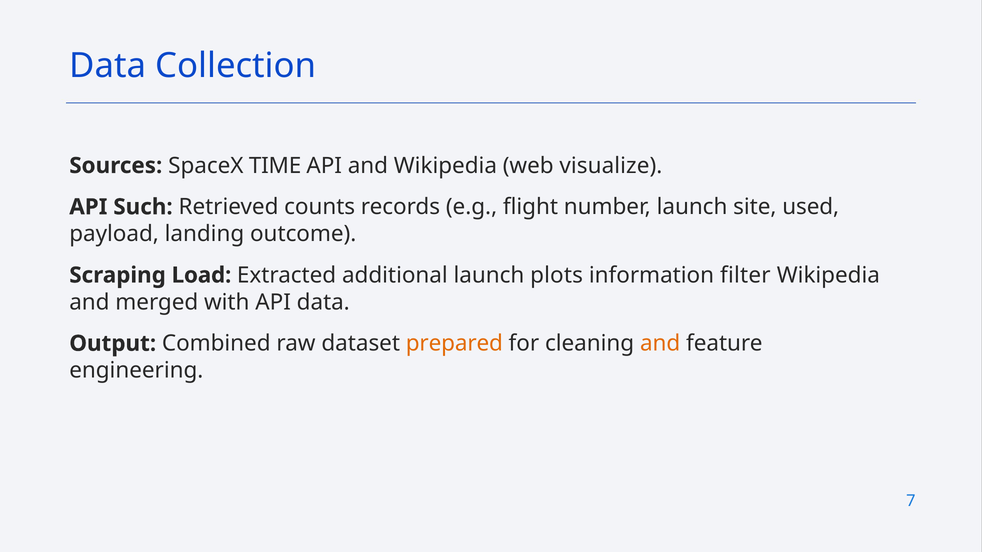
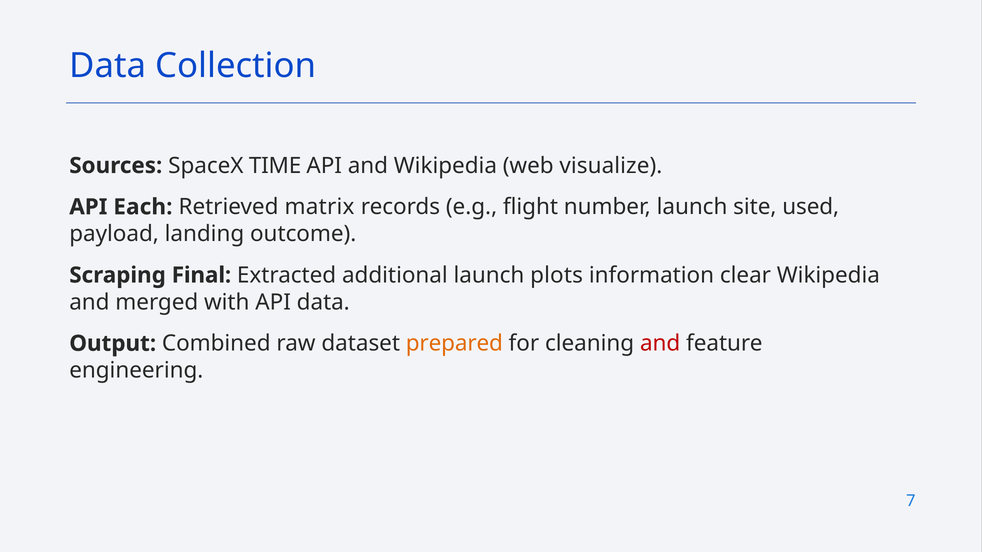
Such: Such -> Each (143, 207)
counts: counts -> matrix (320, 207)
Load: Load -> Final (201, 275)
filter: filter -> clear (745, 275)
and colour: orange -> red (660, 344)
